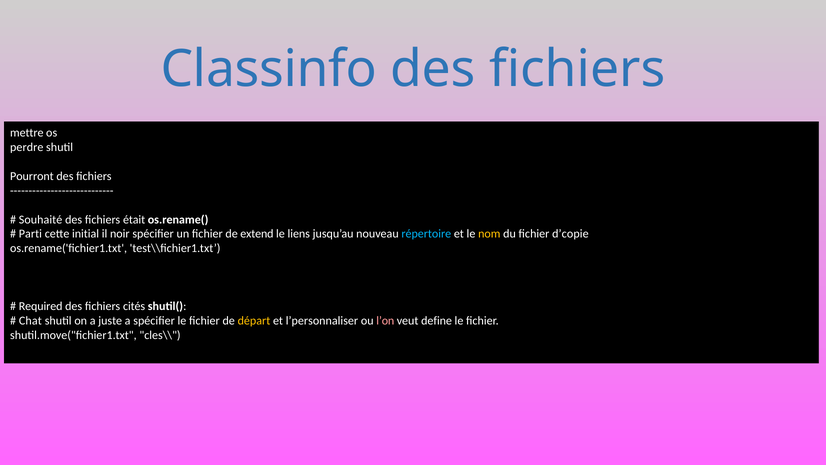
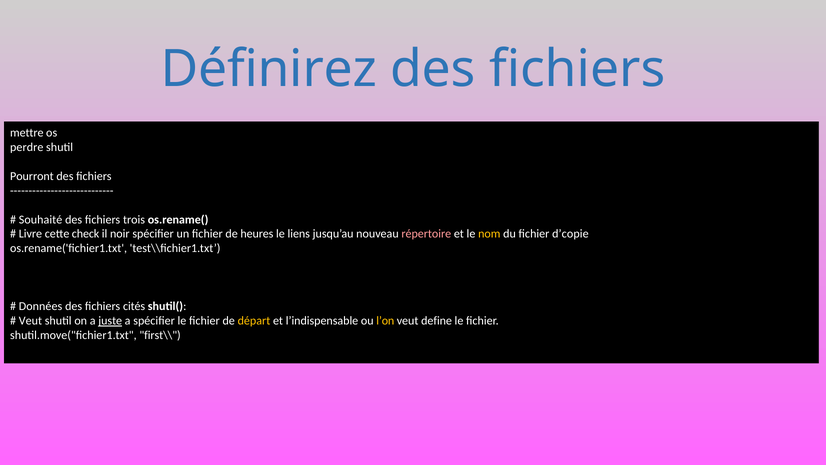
Classinfo: Classinfo -> Définirez (269, 69)
était: était -> trois (134, 219)
Parti: Parti -> Livre (30, 234)
initial: initial -> check (86, 234)
extend: extend -> heures (257, 234)
répertoire colour: light blue -> pink (426, 234)
Required: Required -> Données (41, 306)
Chat: Chat -> Veut (30, 321)
juste underline: none -> present (110, 321)
l’personnaliser: l’personnaliser -> l’indispensable (322, 321)
l’on colour: pink -> yellow (385, 321)
cles\\: cles\\ -> first\\ (160, 335)
